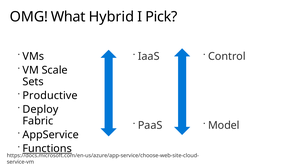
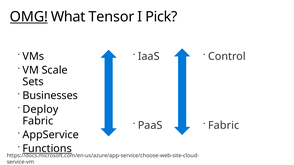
OMG underline: none -> present (29, 17)
Hybrid: Hybrid -> Tensor (111, 17)
Productive: Productive -> Businesses (50, 96)
Model: Model -> Fabric (224, 126)
